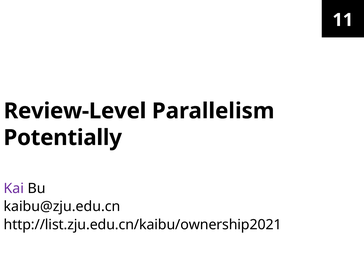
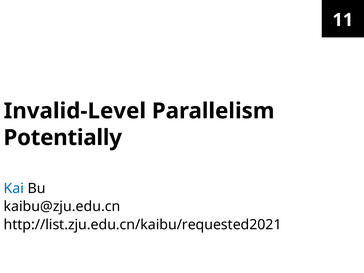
Review-Level: Review-Level -> Invalid-Level (75, 111)
Kai colour: purple -> blue (14, 188)
http://list.zju.edu.cn/kaibu/ownership2021: http://list.zju.edu.cn/kaibu/ownership2021 -> http://list.zju.edu.cn/kaibu/requested2021 (143, 225)
